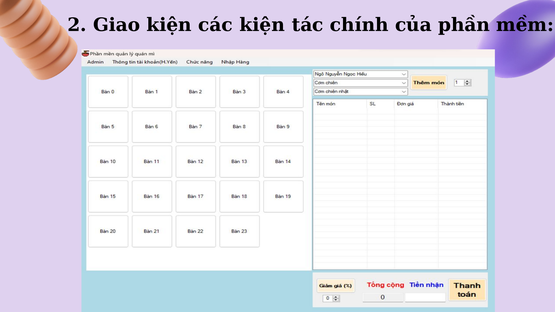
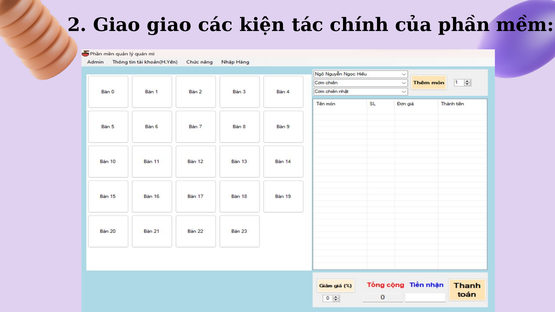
Giao kiện: kiện -> giao (169, 25)
